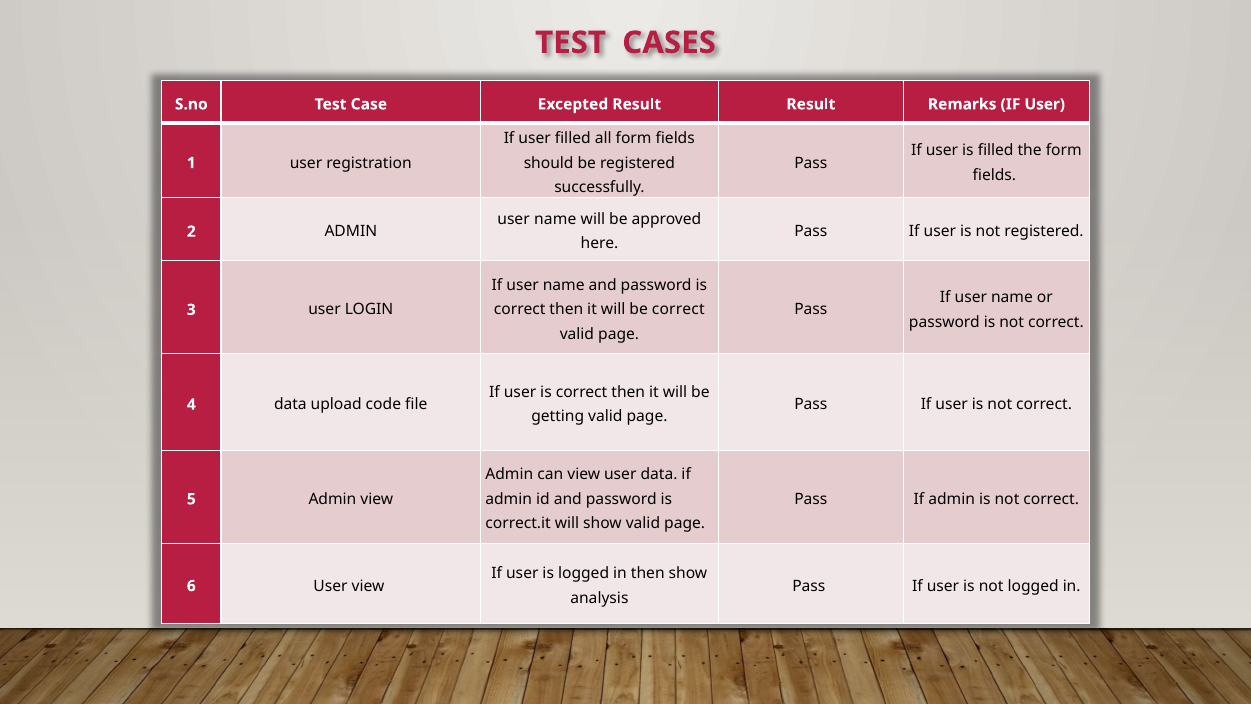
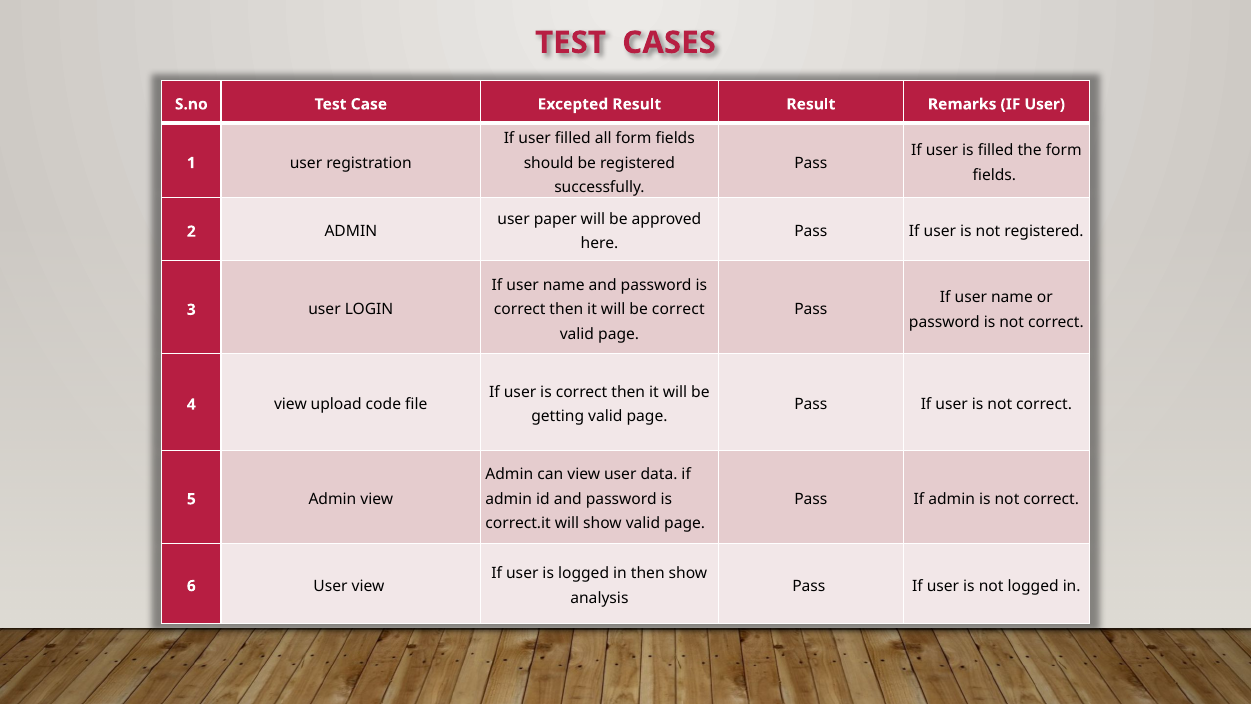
name: name -> paper (555, 219)
4 data: data -> view (290, 404)
